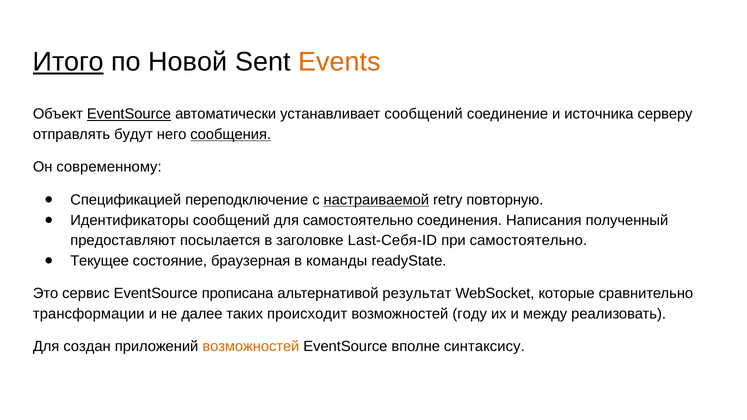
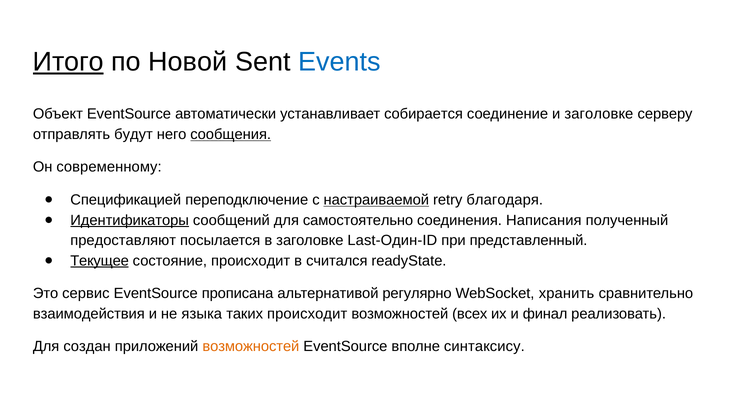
Events colour: orange -> blue (339, 62)
EventSource underline: present -> none (129, 114)
устанавливает сообщений: сообщений -> собирается (424, 114)
и источника: источника -> заголовке (599, 114)
повторную: повторную -> благодаря (505, 200)
Идентификаторы underline: none -> present (130, 220)
Last-Себя-ID: Last-Себя-ID -> Last-Один-ID (392, 241)
при самостоятельно: самостоятельно -> представленный (529, 241)
Текущее underline: none -> present (100, 261)
состояние браузерная: браузерная -> происходит (251, 261)
команды: команды -> считался (337, 261)
результат: результат -> регулярно (417, 294)
которые: которые -> хранить (566, 294)
трансформации: трансформации -> взаимодействия (89, 314)
далее: далее -> языка (202, 314)
году: году -> всех (470, 314)
между: между -> финал (545, 314)
